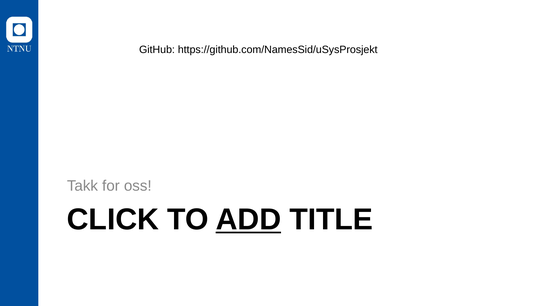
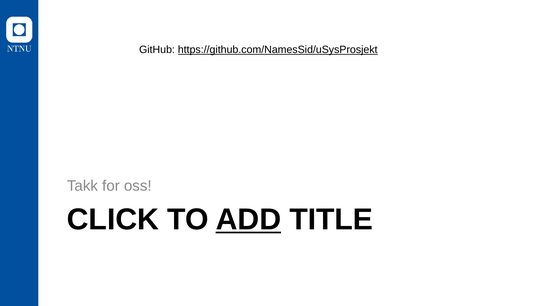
https://github.com/NamesSid/uSysProsjekt underline: none -> present (278, 50)
